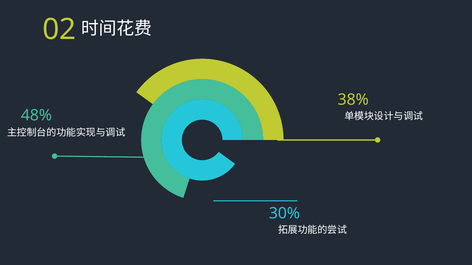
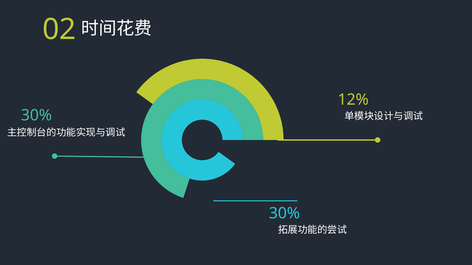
38%: 38% -> 12% (353, 100)
48%: 48% -> 30% (36, 116)
